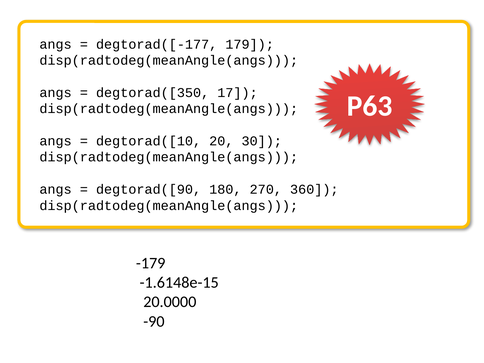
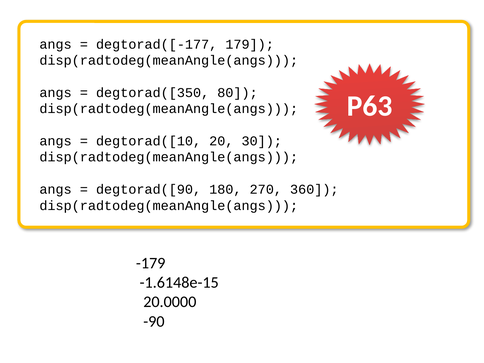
17: 17 -> 80 (237, 93)
